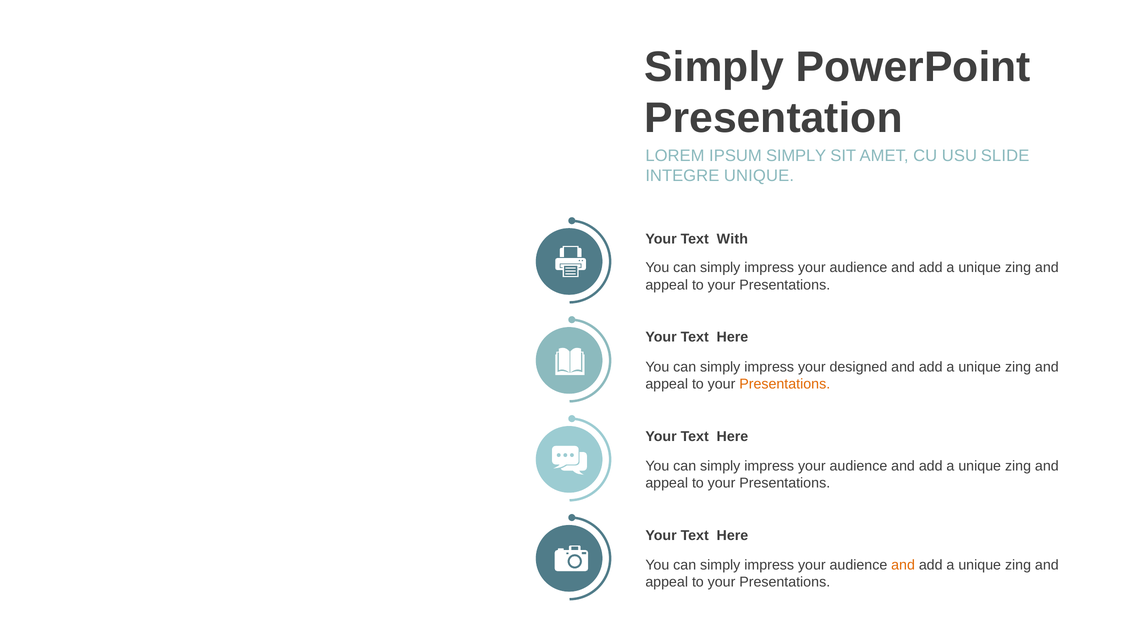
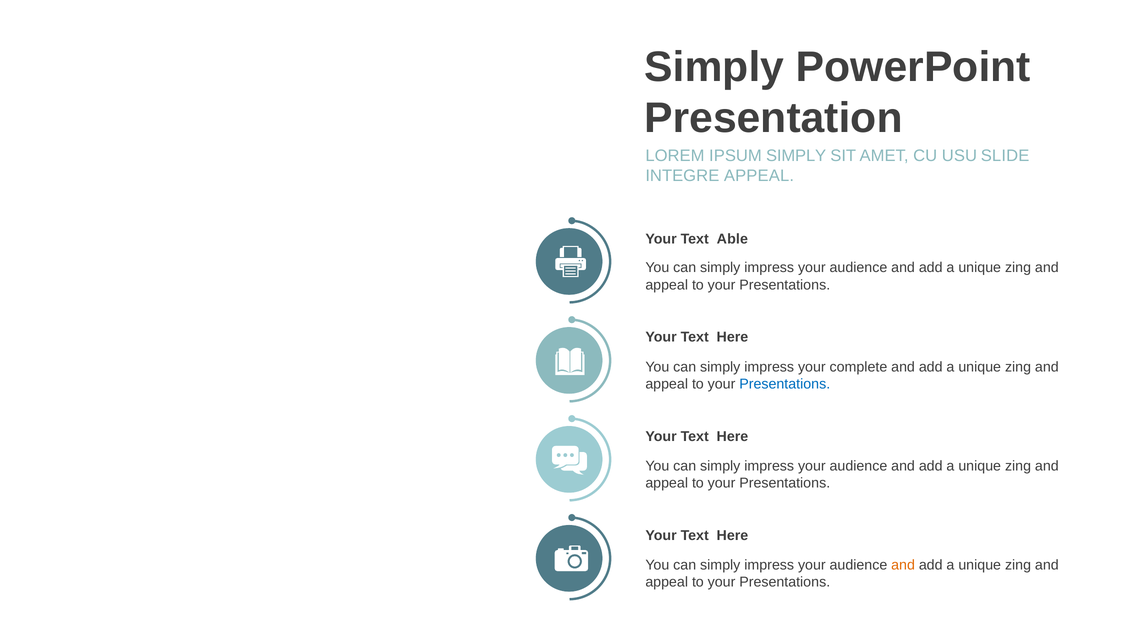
INTEGRE UNIQUE: UNIQUE -> APPEAL (759, 176)
With: With -> Able (732, 239)
designed: designed -> complete (858, 367)
Presentations colour: orange -> blue (785, 384)
